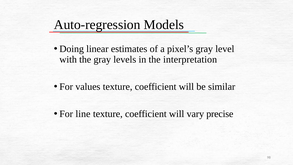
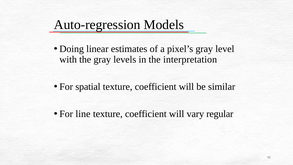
values: values -> spatial (88, 87)
precise: precise -> regular (220, 114)
